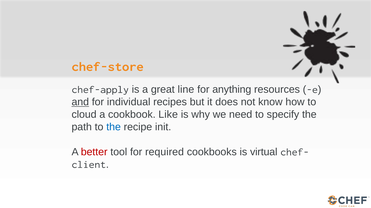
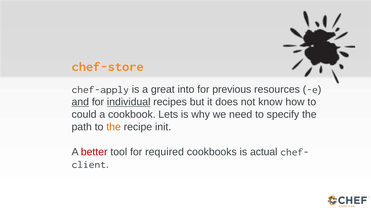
line: line -> into (186, 90)
anything: anything -> previous (232, 90)
individual underline: none -> present (129, 102)
cloud: cloud -> could (84, 115)
Like: Like -> Lets (168, 115)
the colour: blue -> orange (114, 127)
virtual: virtual -> actual (264, 152)
